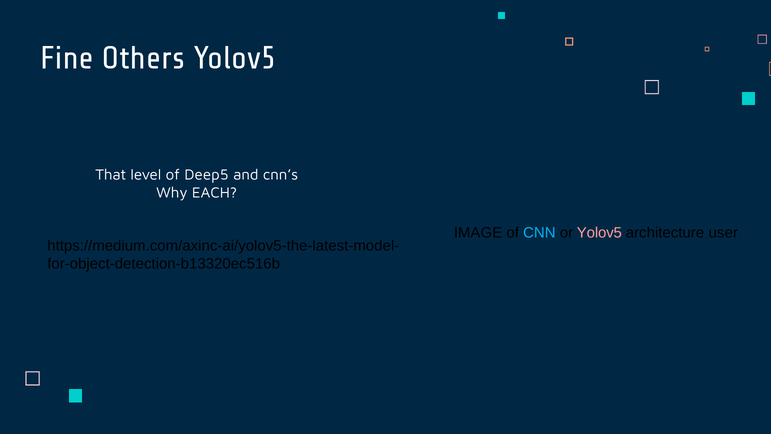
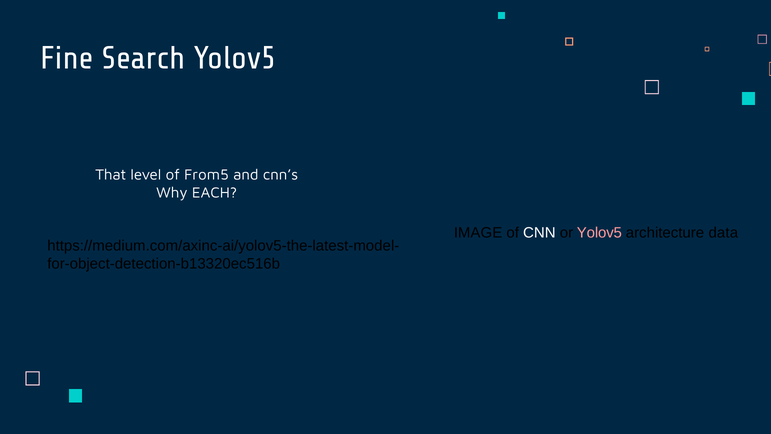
Others: Others -> Search (144, 58)
Deep5: Deep5 -> From5 (206, 175)
CNN colour: light blue -> white (539, 233)
user: user -> data (723, 233)
